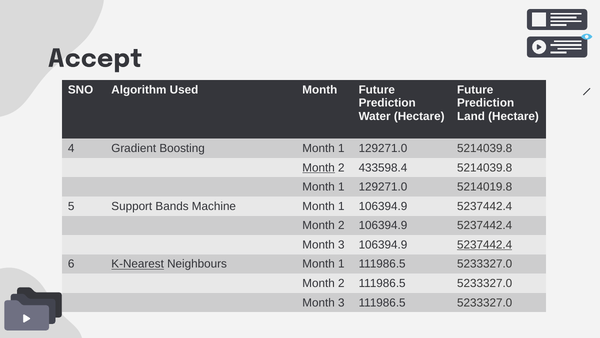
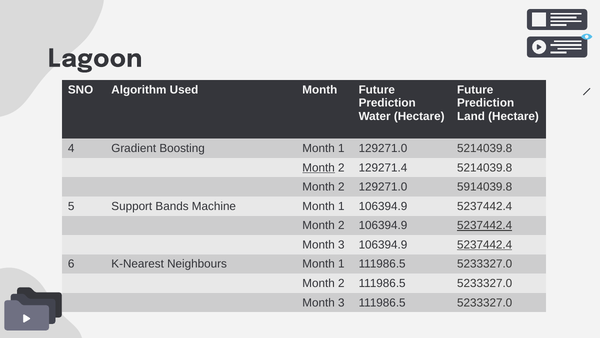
Accept: Accept -> Lagoon (95, 58)
433598.4: 433598.4 -> 129271.4 (383, 167)
1: 1 -> 2 (341, 187)
5214019.8: 5214019.8 -> 5914039.8 (485, 187)
5237442.4 underline: none -> present (485, 225)
K-Nearest underline: present -> none (138, 264)
